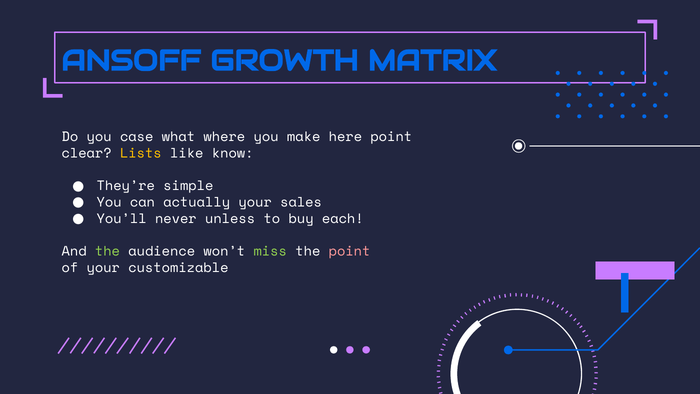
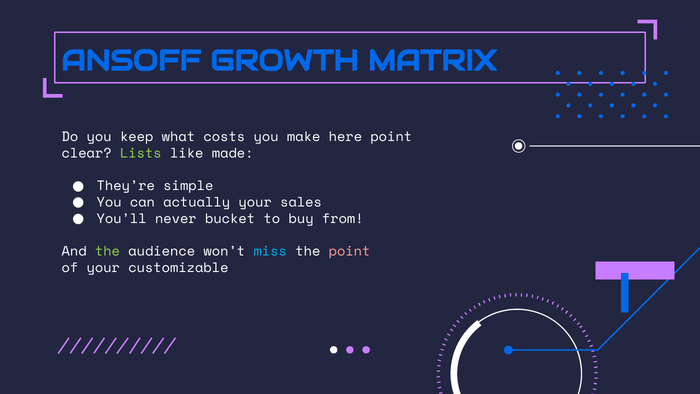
case: case -> keep (137, 137)
where: where -> costs (224, 137)
Lists colour: yellow -> light green (141, 153)
know: know -> made (233, 153)
unless: unless -> bucket (230, 218)
each: each -> from (343, 218)
miss colour: light green -> light blue (270, 251)
